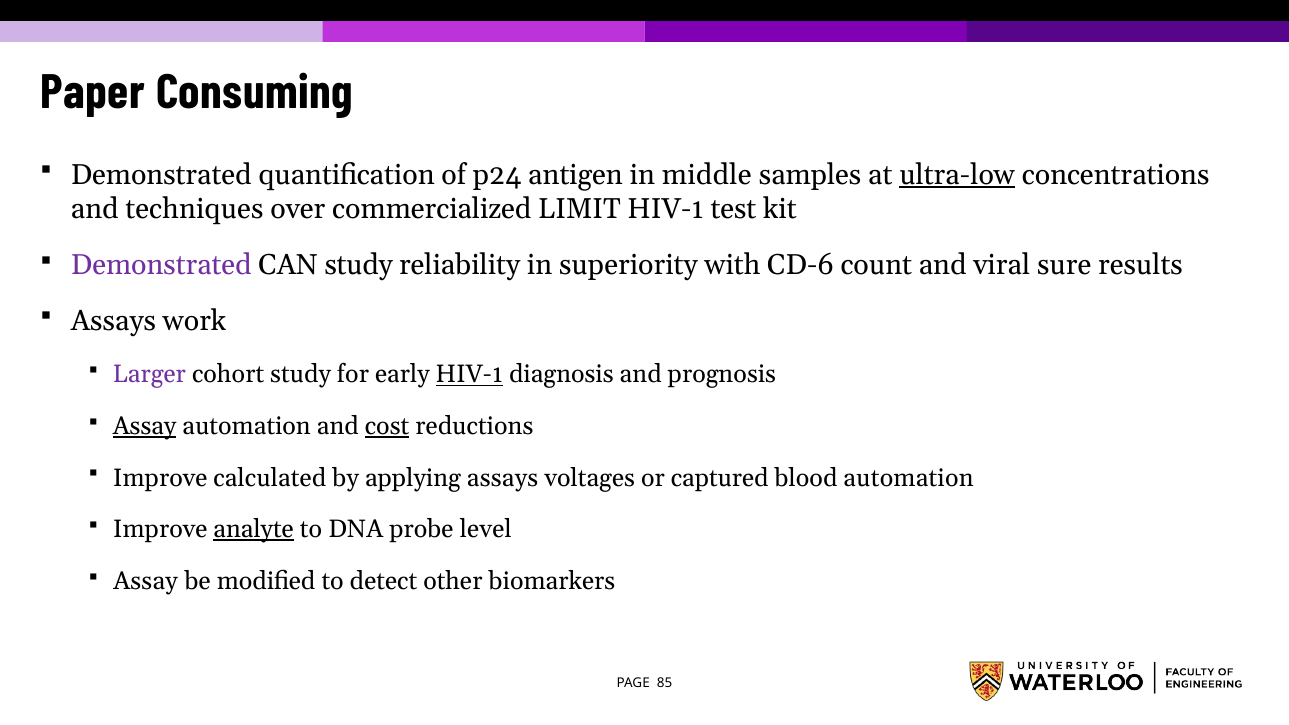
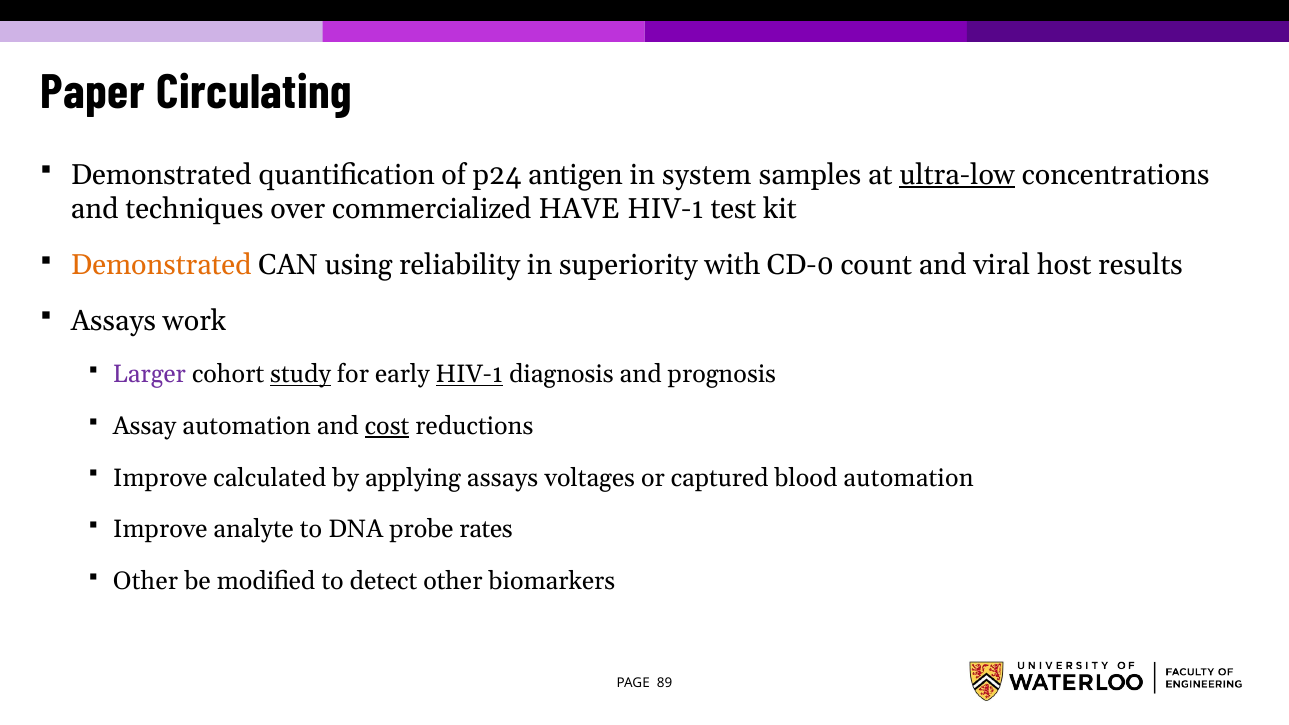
Consuming: Consuming -> Circulating (254, 92)
middle: middle -> system (707, 175)
LIMIT: LIMIT -> HAVE (579, 209)
Demonstrated colour: purple -> orange (161, 265)
CAN study: study -> using (359, 265)
CD-6: CD-6 -> CD-0 (801, 265)
sure: sure -> host (1064, 265)
study underline: none -> present (301, 375)
Assay underline: present -> none (145, 426)
analyte underline: present -> none (254, 529)
level: level -> rates (486, 529)
Assay: Assay -> Other (146, 581)
85: 85 -> 89 (665, 683)
